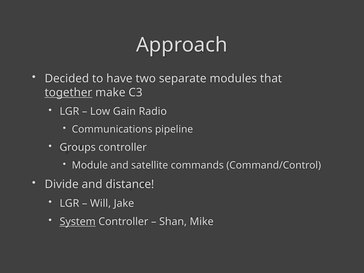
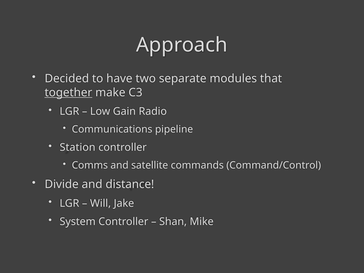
Groups: Groups -> Station (78, 147)
Module: Module -> Comms (90, 165)
System underline: present -> none (78, 222)
